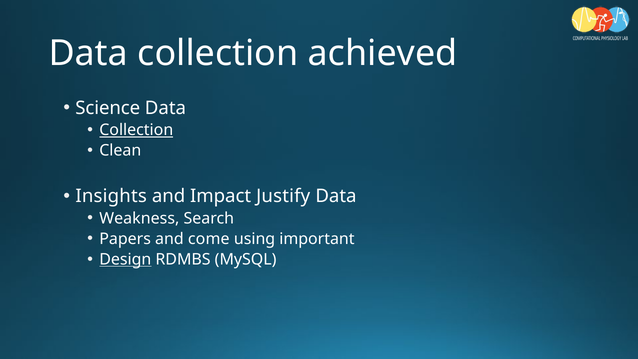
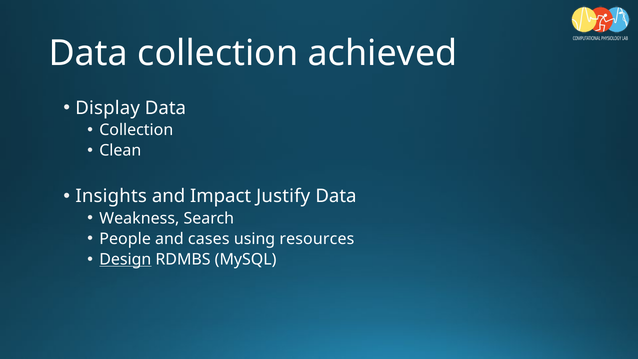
Science: Science -> Display (108, 108)
Collection underline: present -> none (136, 130)
Papers: Papers -> People (125, 239)
come: come -> cases (209, 239)
important: important -> resources (317, 239)
